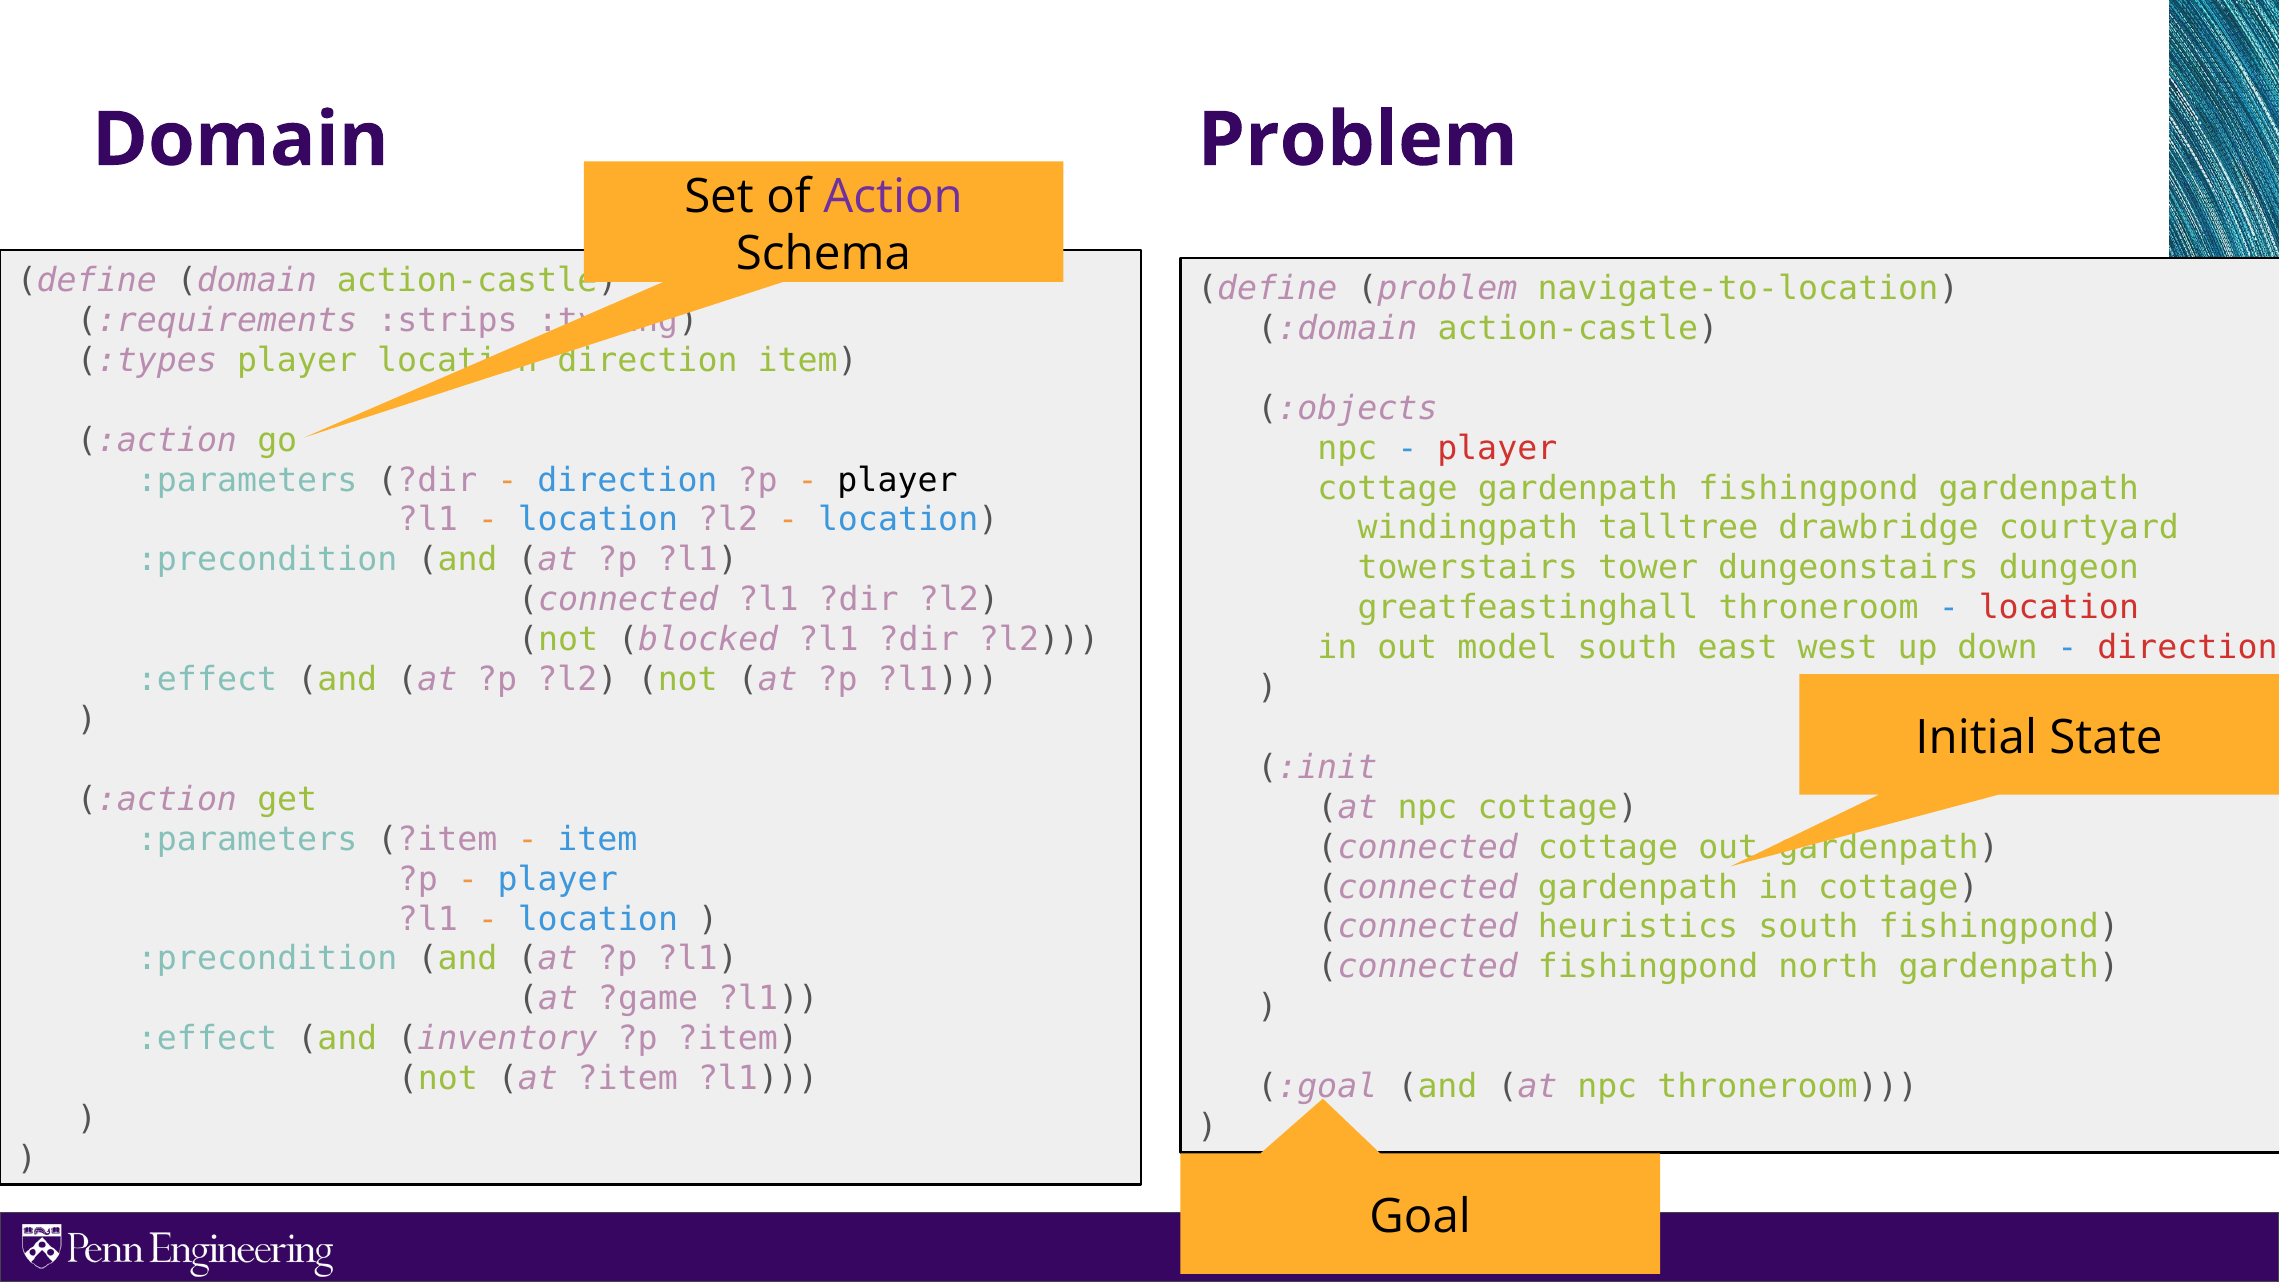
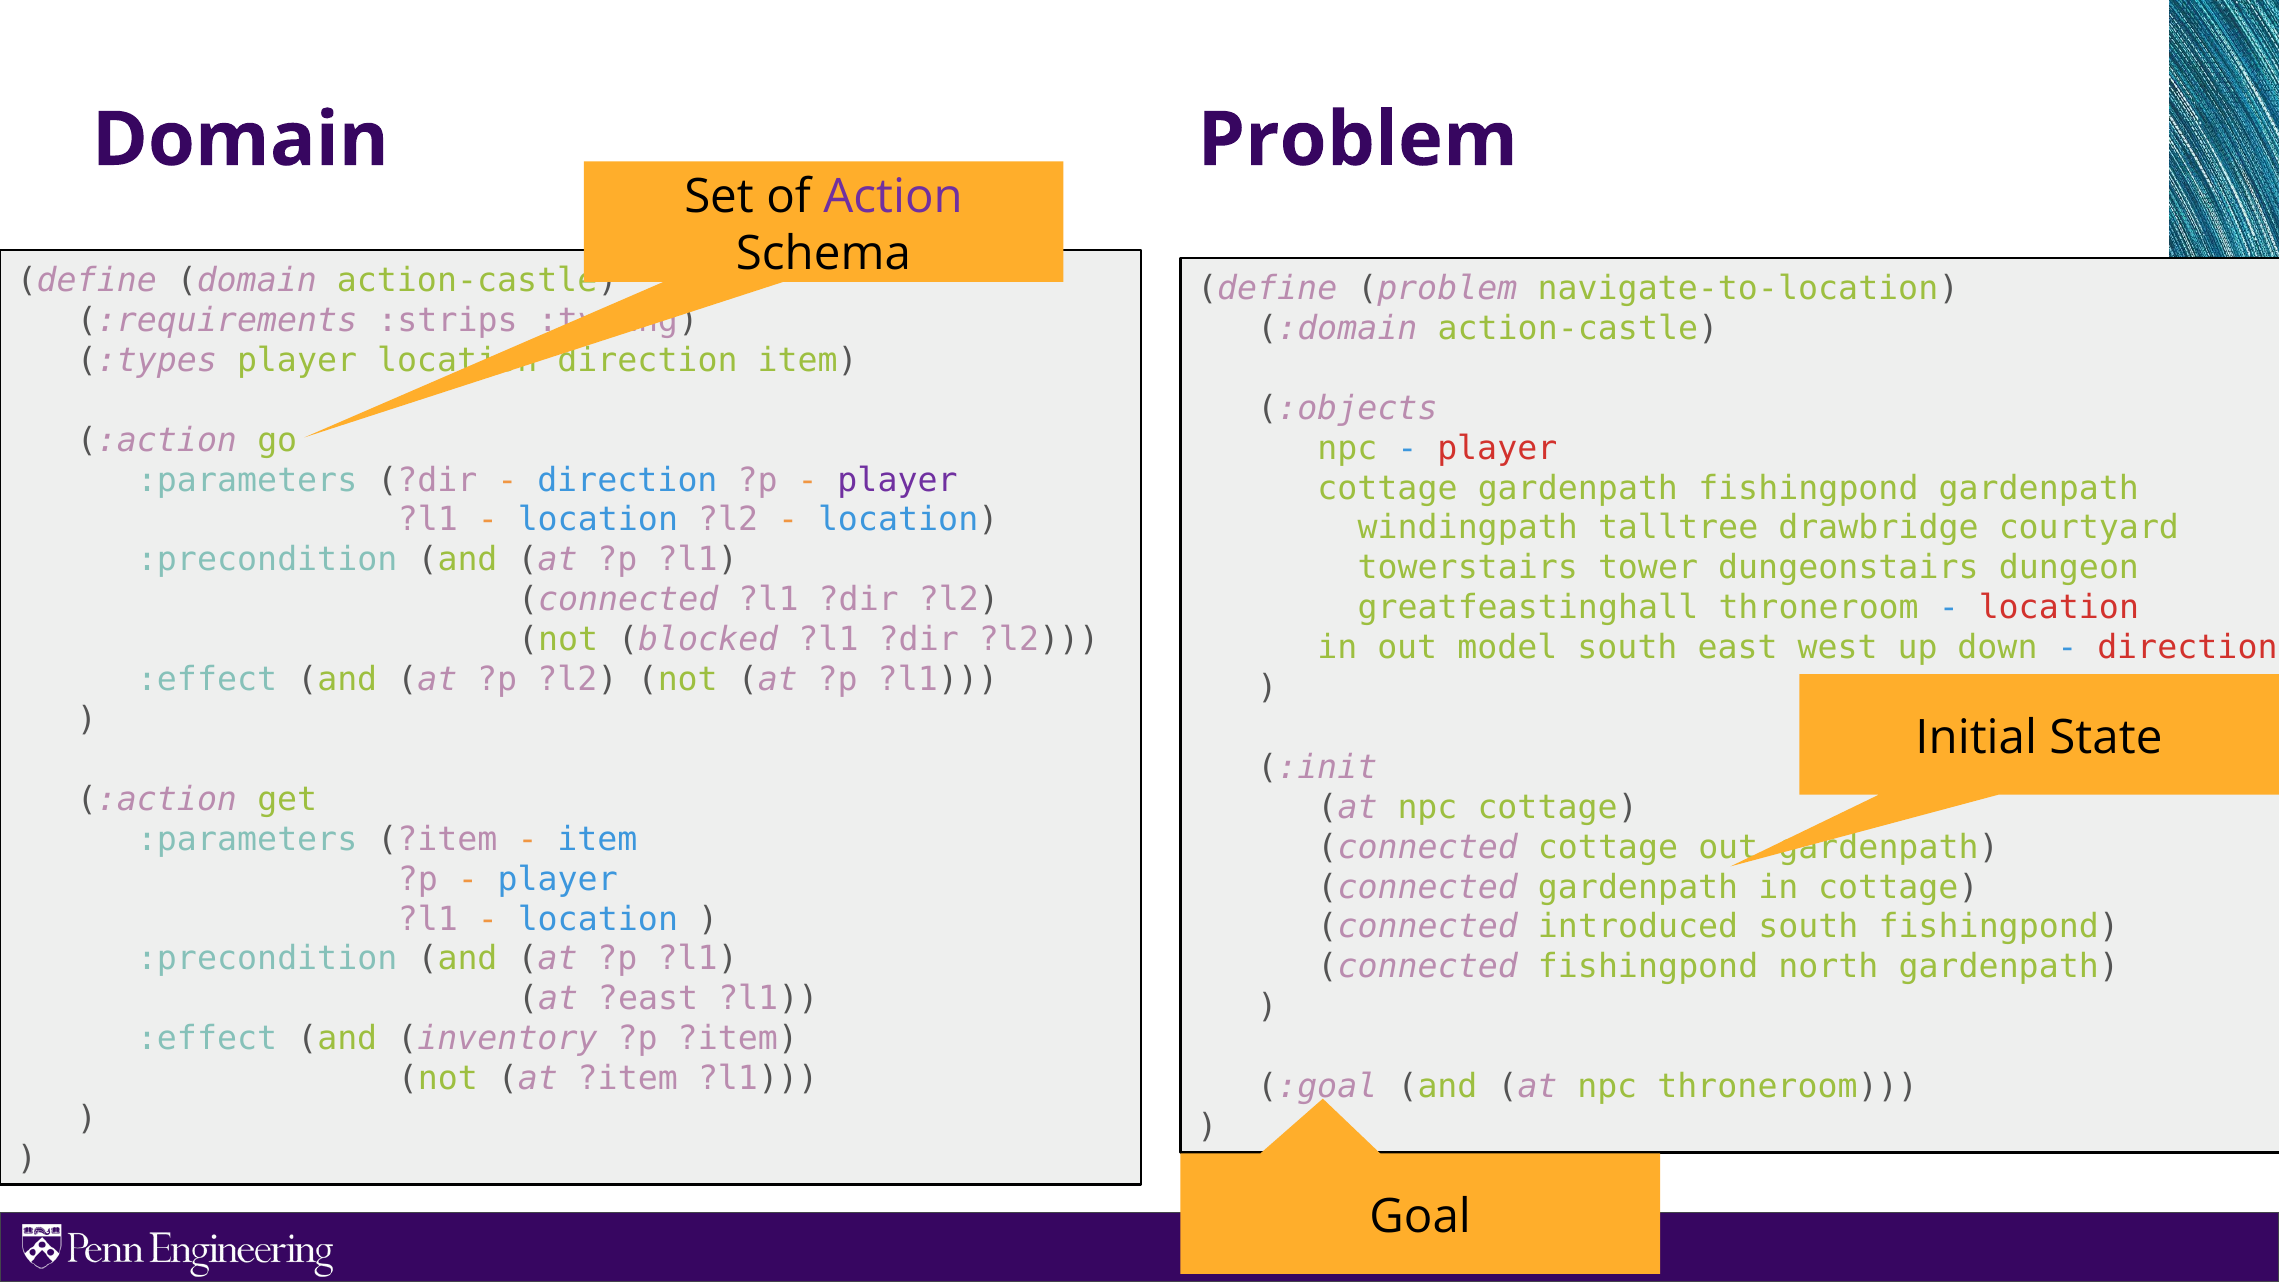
player colour: black -> purple (898, 480)
heuristics: heuristics -> introduced (1638, 927)
?game: ?game -> ?east (648, 999)
